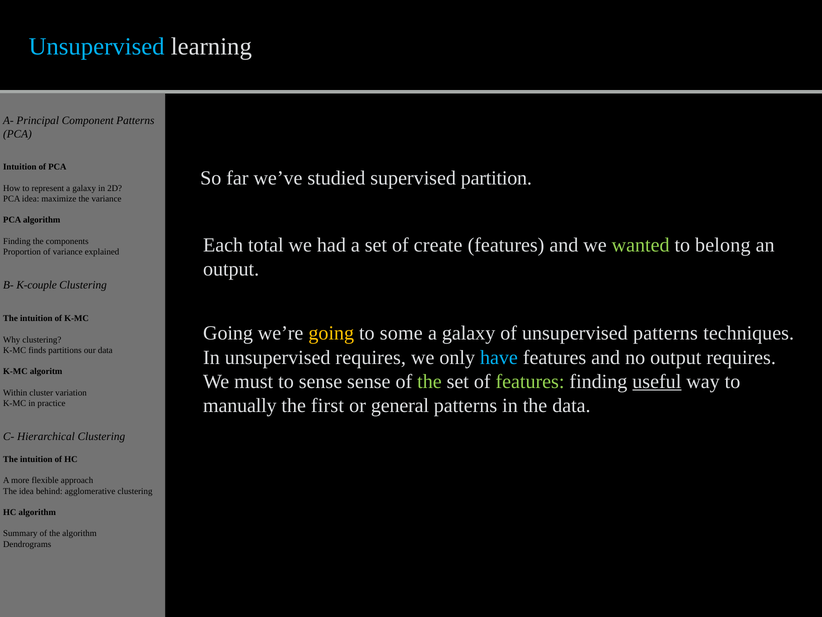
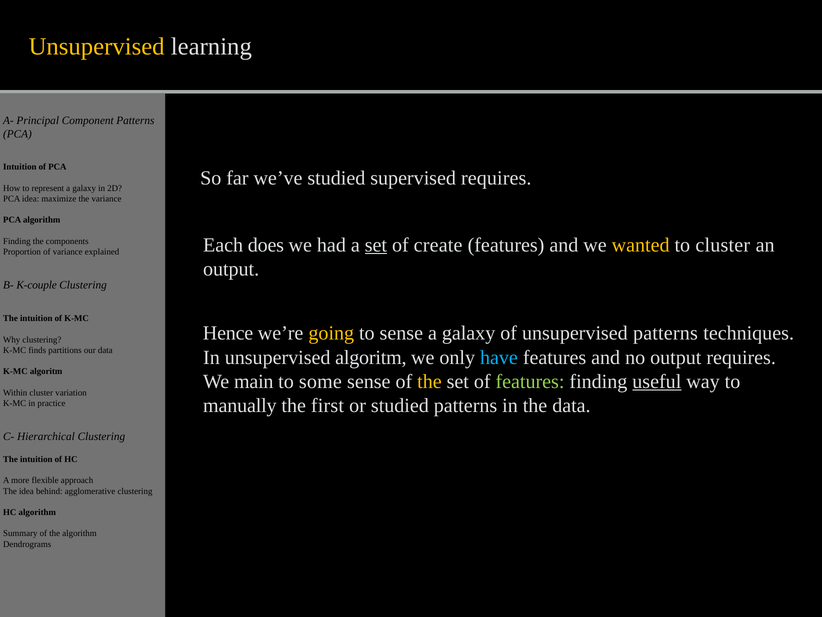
Unsupervised colour: light blue -> yellow (97, 47)
supervised partition: partition -> requires (496, 178)
total: total -> does (266, 245)
set underline: none -> present (376, 245)
wanted colour: light green -> yellow (641, 245)
to belong: belong -> cluster (723, 245)
Going: Going -> Hence (228, 333)
to some: some -> sense (401, 333)
unsupervised requires: requires -> algoritm (371, 357)
must: must -> main (254, 381)
to sense: sense -> some (320, 381)
the colour: light green -> yellow (429, 381)
or general: general -> studied (400, 405)
